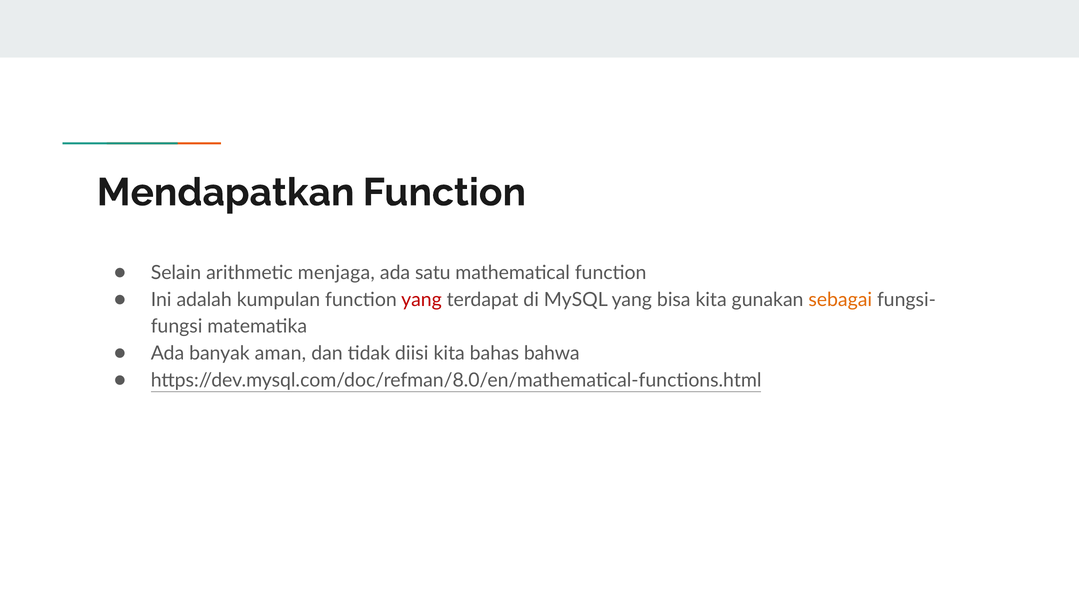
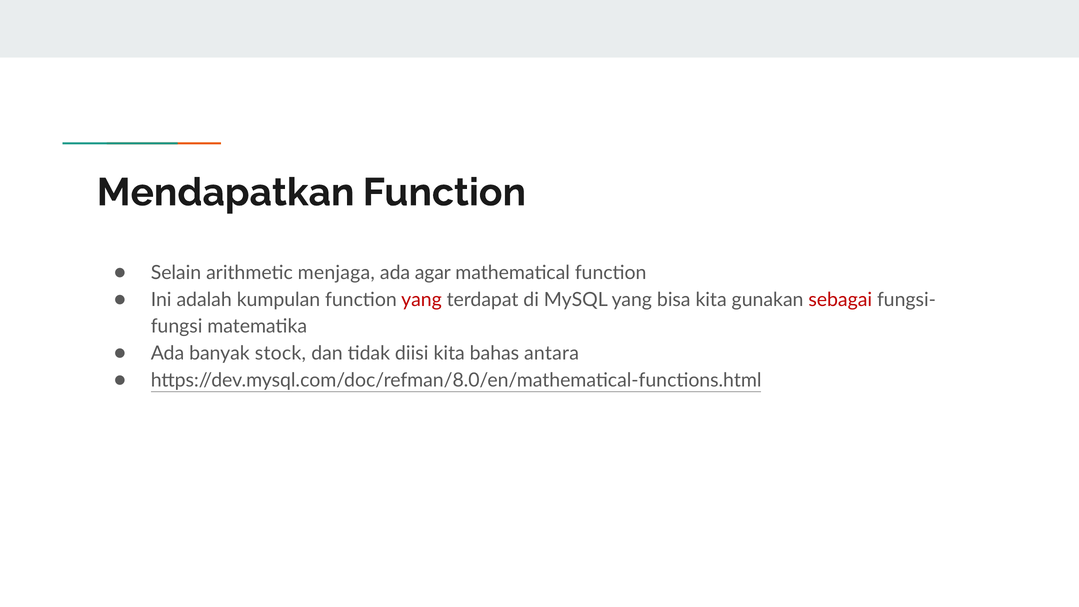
satu: satu -> agar (433, 273)
sebagai colour: orange -> red (840, 300)
aman: aman -> stock (280, 353)
bahwa: bahwa -> antara (552, 353)
